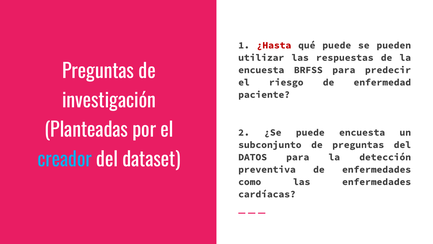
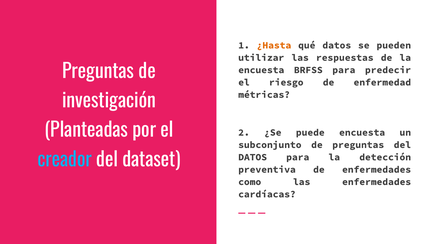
¿Hasta colour: red -> orange (274, 45)
qué puede: puede -> datos (337, 45)
paciente: paciente -> métricas (264, 94)
